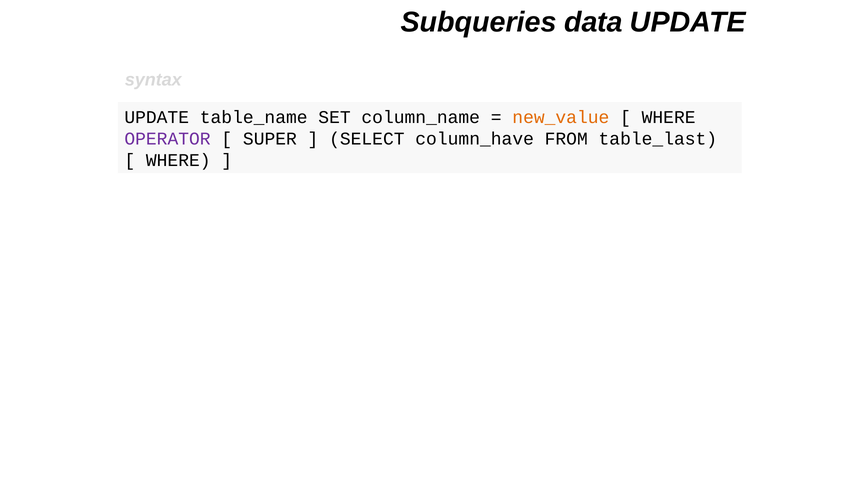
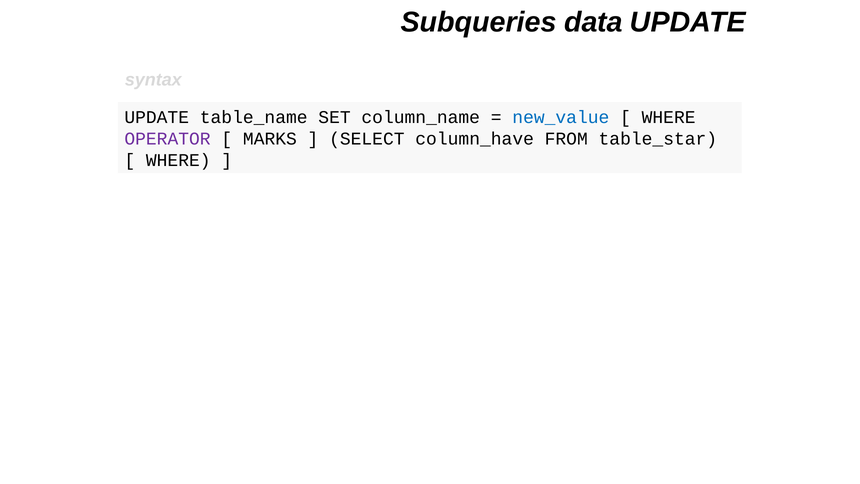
new_value colour: orange -> blue (561, 117)
SUPER: SUPER -> MARKS (270, 139)
table_last: table_last -> table_star (658, 139)
